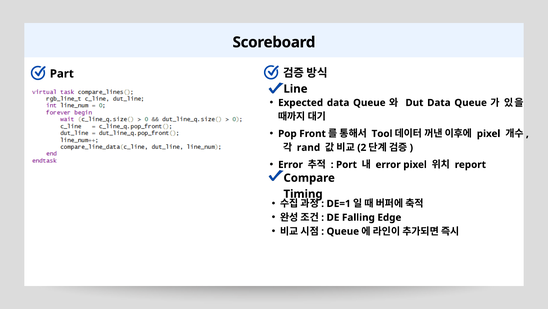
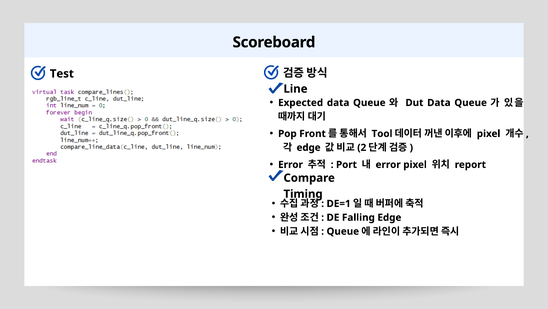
Part: Part -> Test (62, 74)
rand: rand -> edge (309, 147)
